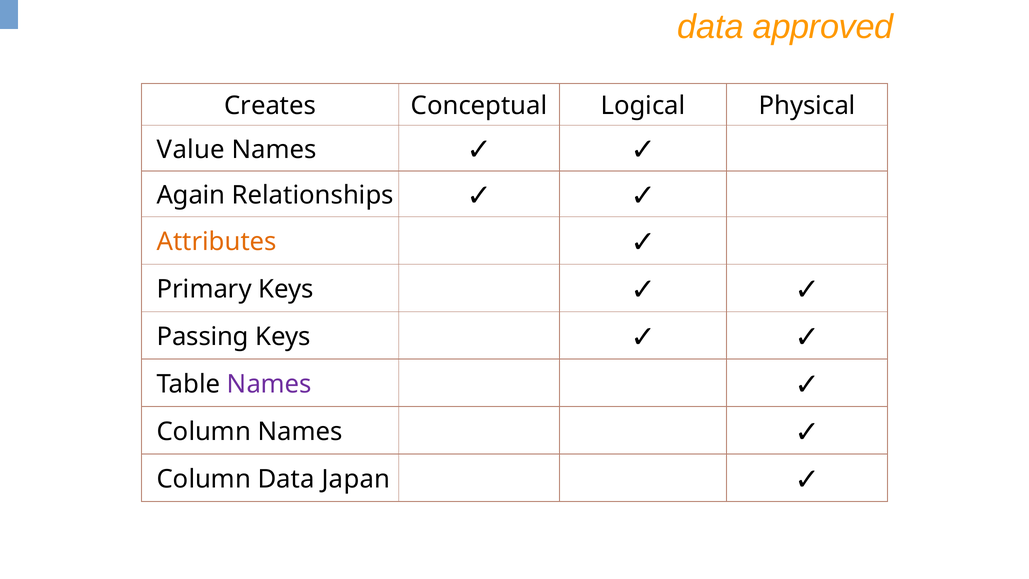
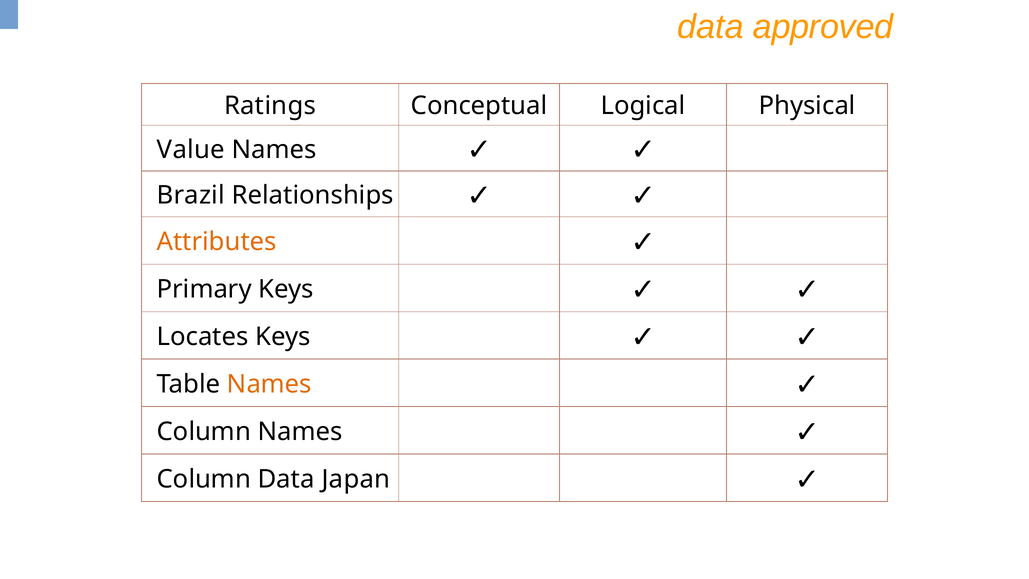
Creates: Creates -> Ratings (270, 106)
Again: Again -> Brazil (191, 195)
Passing: Passing -> Locates (203, 337)
Names colour: purple -> orange (269, 384)
